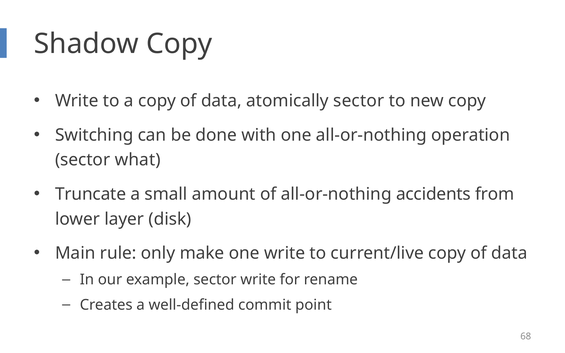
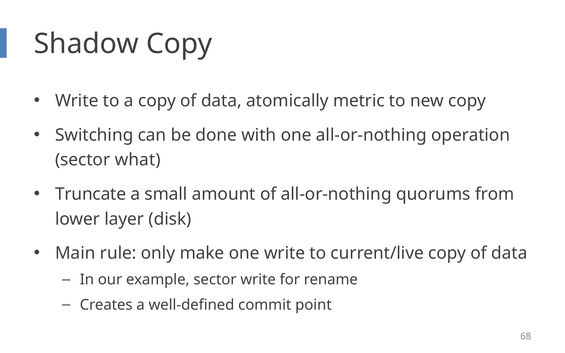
atomically sector: sector -> metric (359, 101)
accidents: accidents -> quorums (433, 194)
